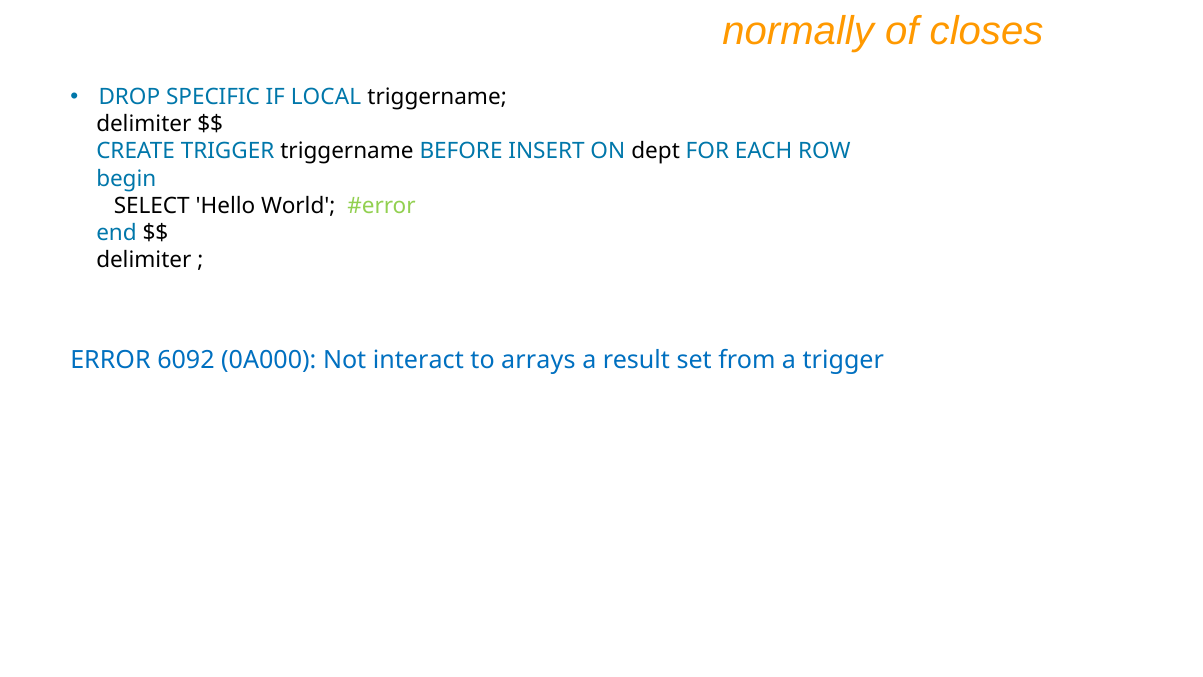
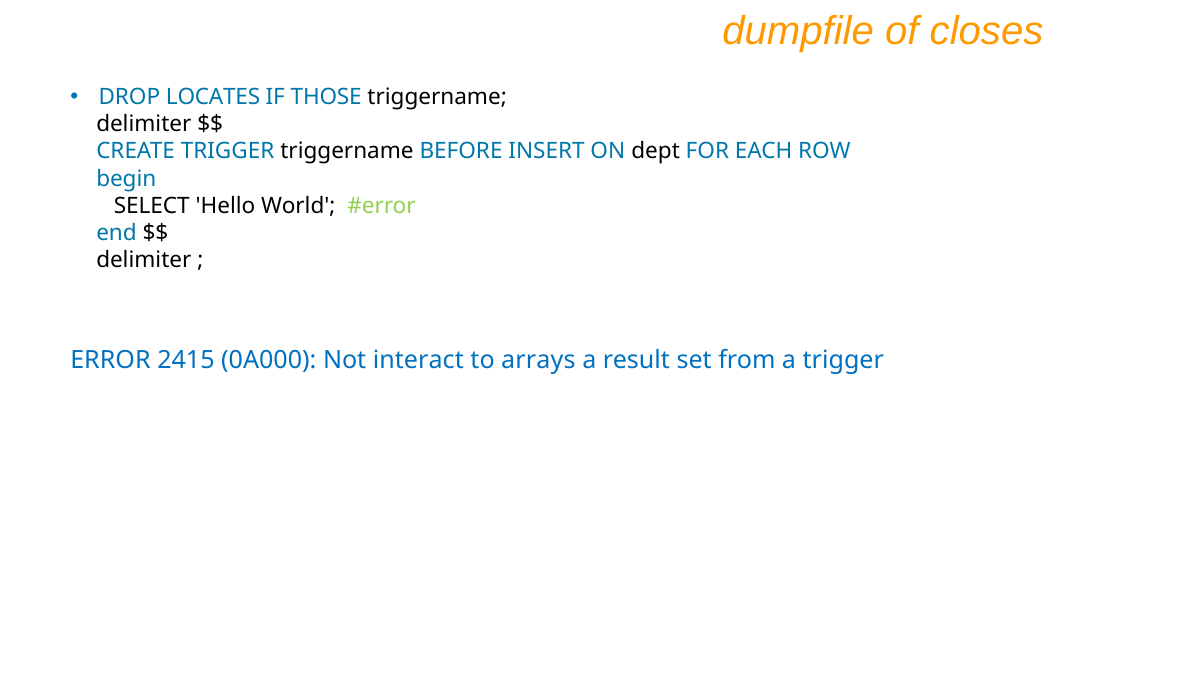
normally: normally -> dumpfile (798, 31)
SPECIFIC: SPECIFIC -> LOCATES (213, 97)
LOCAL: LOCAL -> THOSE (326, 97)
6092: 6092 -> 2415 (186, 360)
